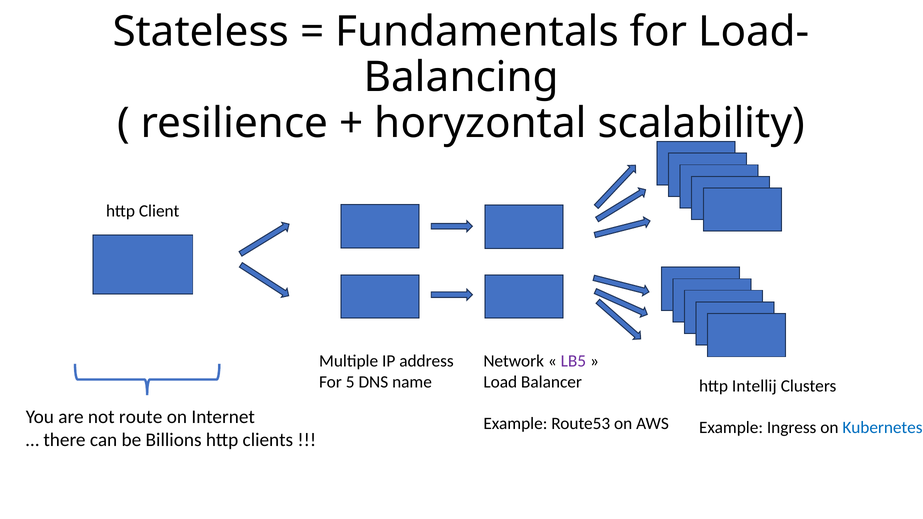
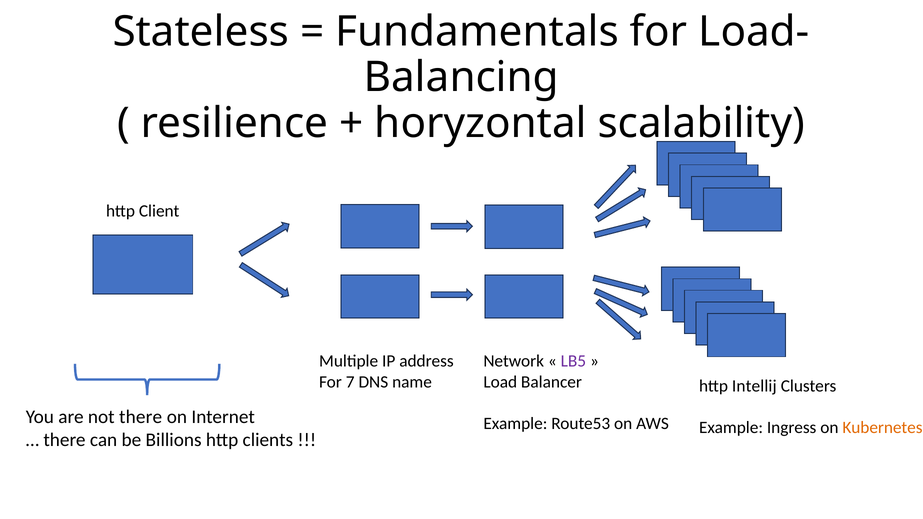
5: 5 -> 7 (350, 382)
not route: route -> there (141, 417)
Kubernetes colour: blue -> orange (882, 428)
